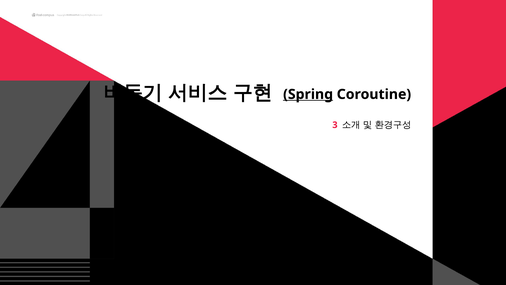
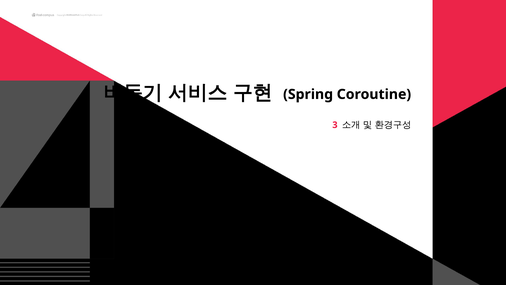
Spring underline: present -> none (308, 94)
